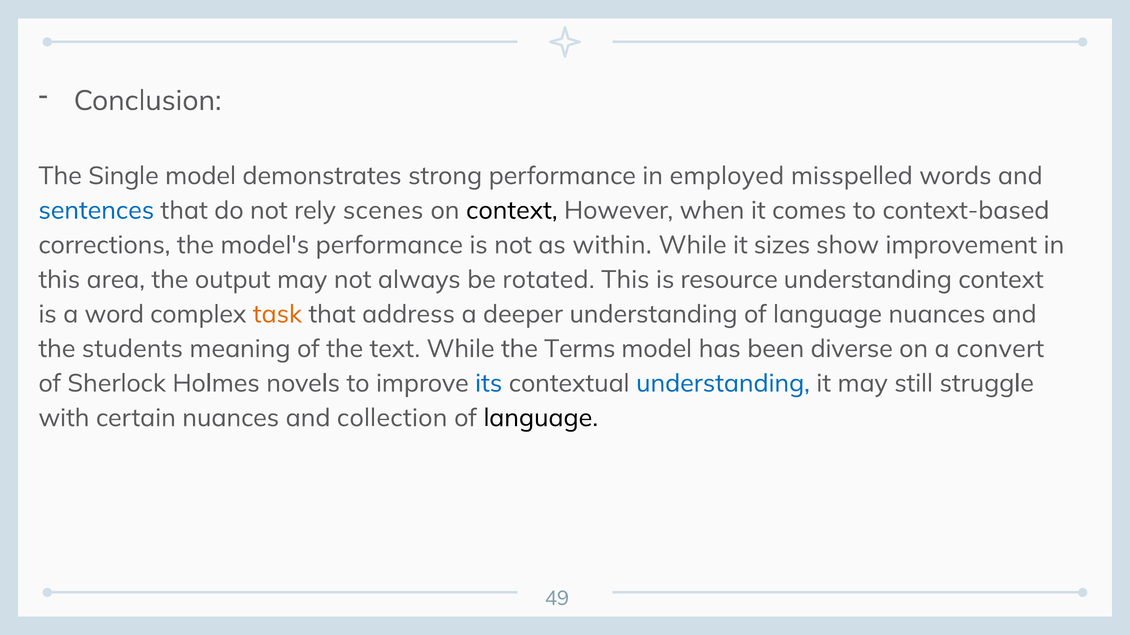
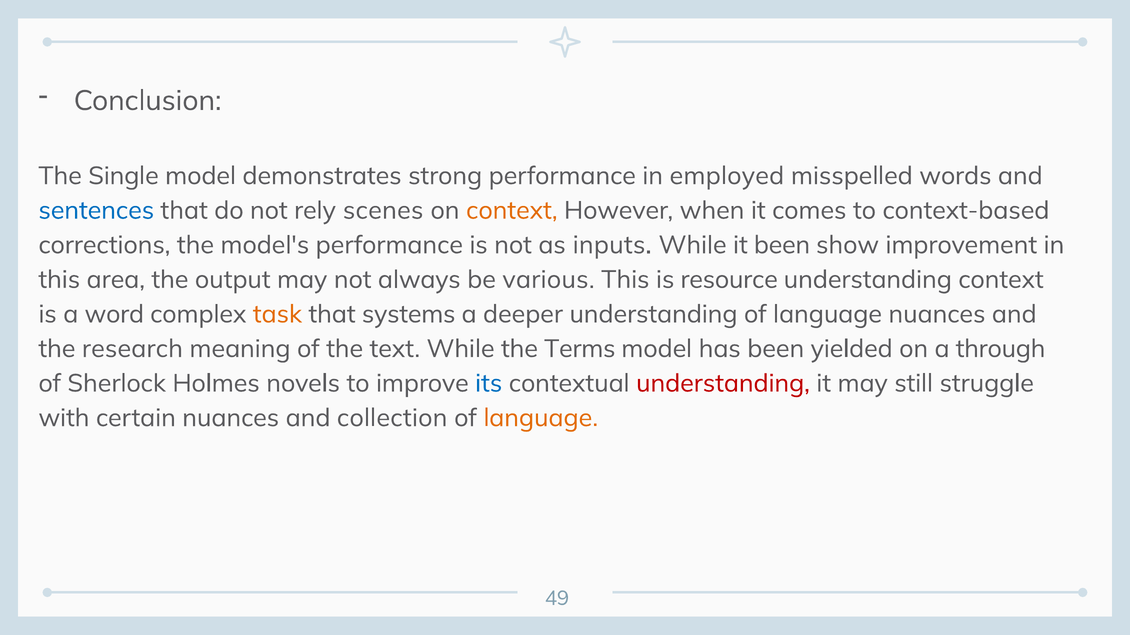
context colour: black -> orange (512, 211)
within: within -> inputs (612, 245)
it sizes: sizes -> been (782, 245)
rotated: rotated -> various (548, 280)
address: address -> systems (409, 314)
students: students -> research (132, 349)
diverse: diverse -> yielded (852, 349)
convert: convert -> through (1001, 349)
understanding colour: blue -> red (723, 384)
language colour: black -> orange (541, 418)
